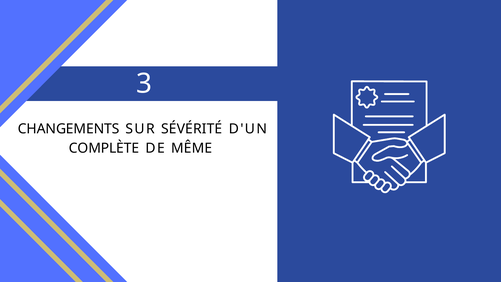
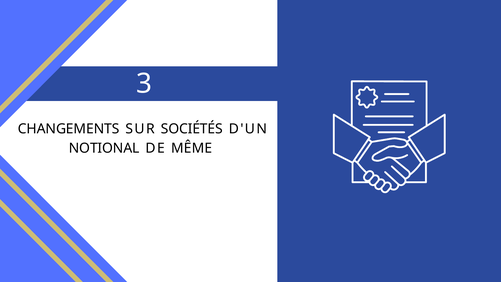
SÉVÉRITÉ: SÉVÉRITÉ -> SOCIÉTÉS (192, 129)
COMPLÈTE: COMPLÈTE -> NOTIONAL (104, 148)
